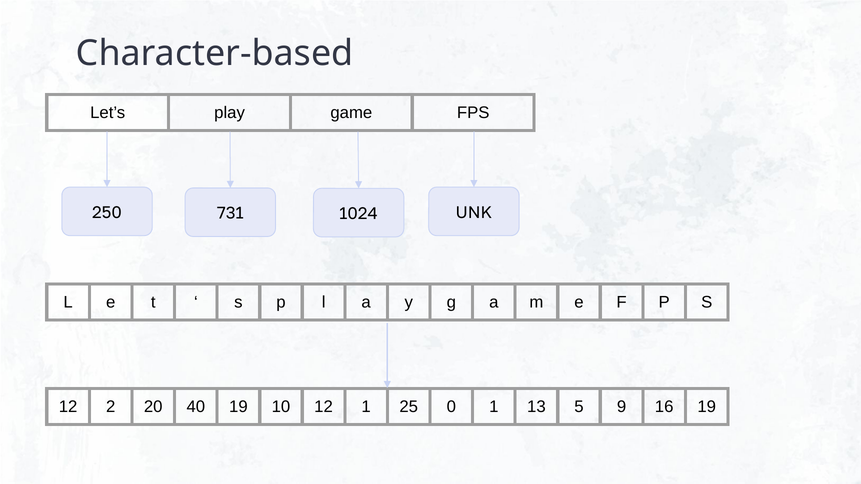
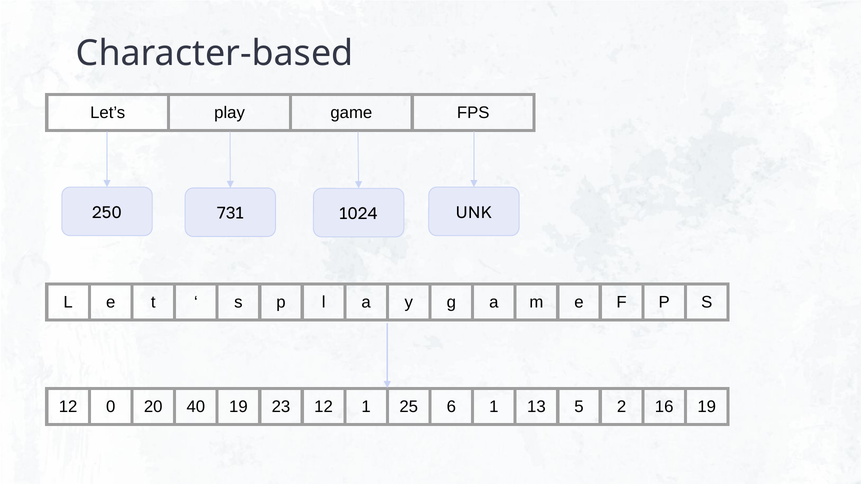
2: 2 -> 0 (111, 407)
10: 10 -> 23 (281, 407)
0: 0 -> 6 (451, 407)
9: 9 -> 2 (622, 407)
